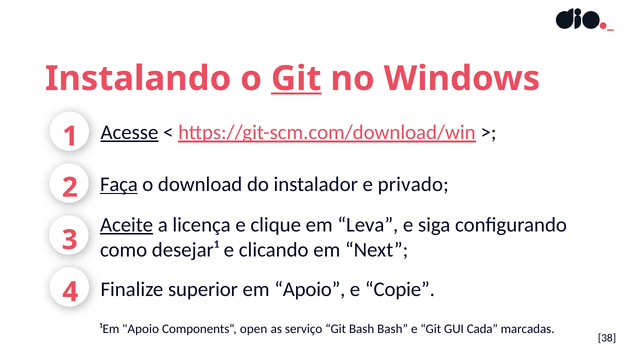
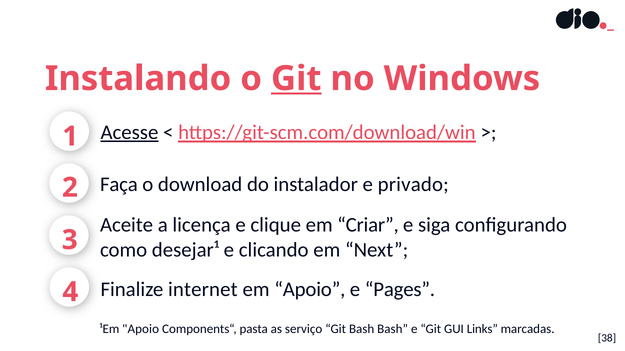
Faça underline: present -> none (119, 185)
Aceite underline: present -> none (127, 225)
Leva: Leva -> Criar (368, 225)
superior: superior -> internet (203, 290)
Copie: Copie -> Pages (400, 290)
open: open -> pasta (254, 329)
Cada: Cada -> Links (482, 329)
